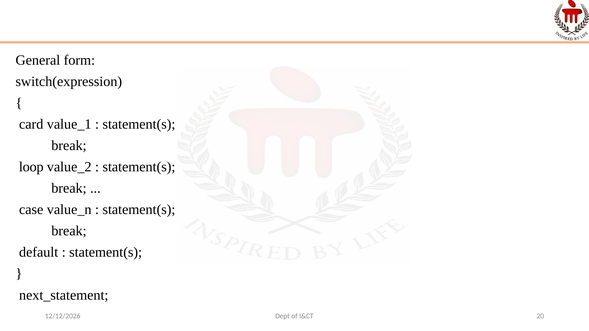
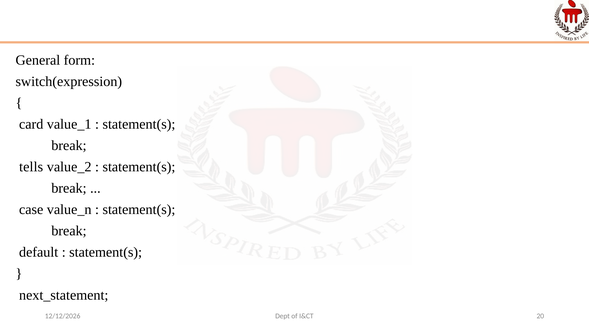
loop: loop -> tells (31, 167)
